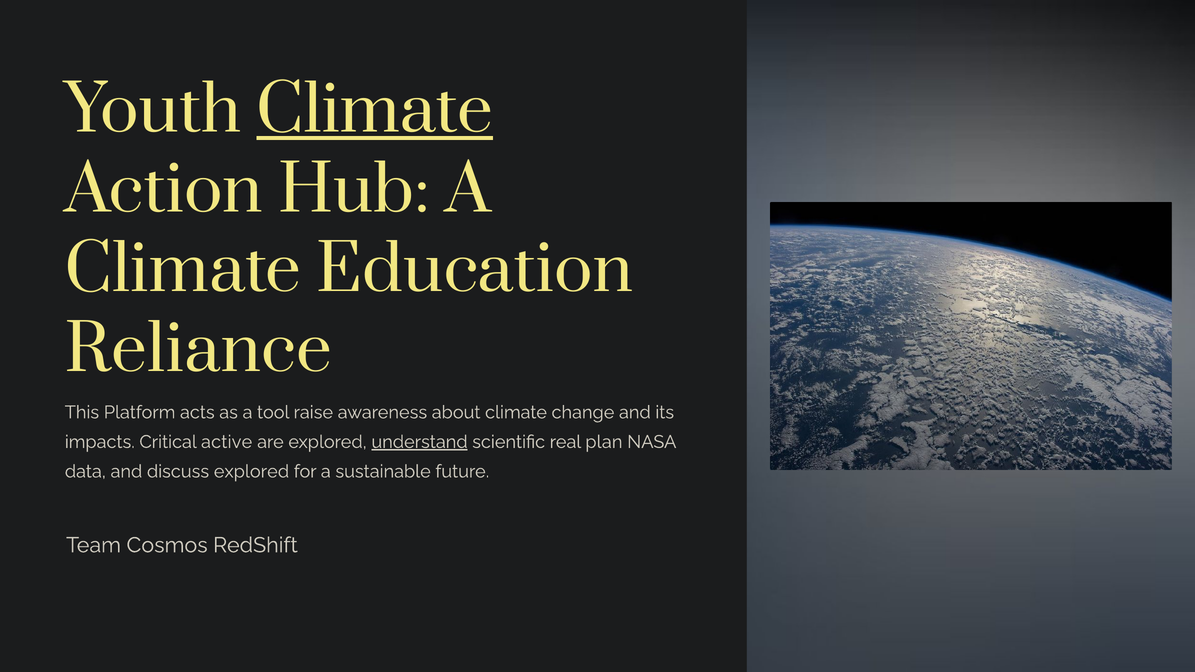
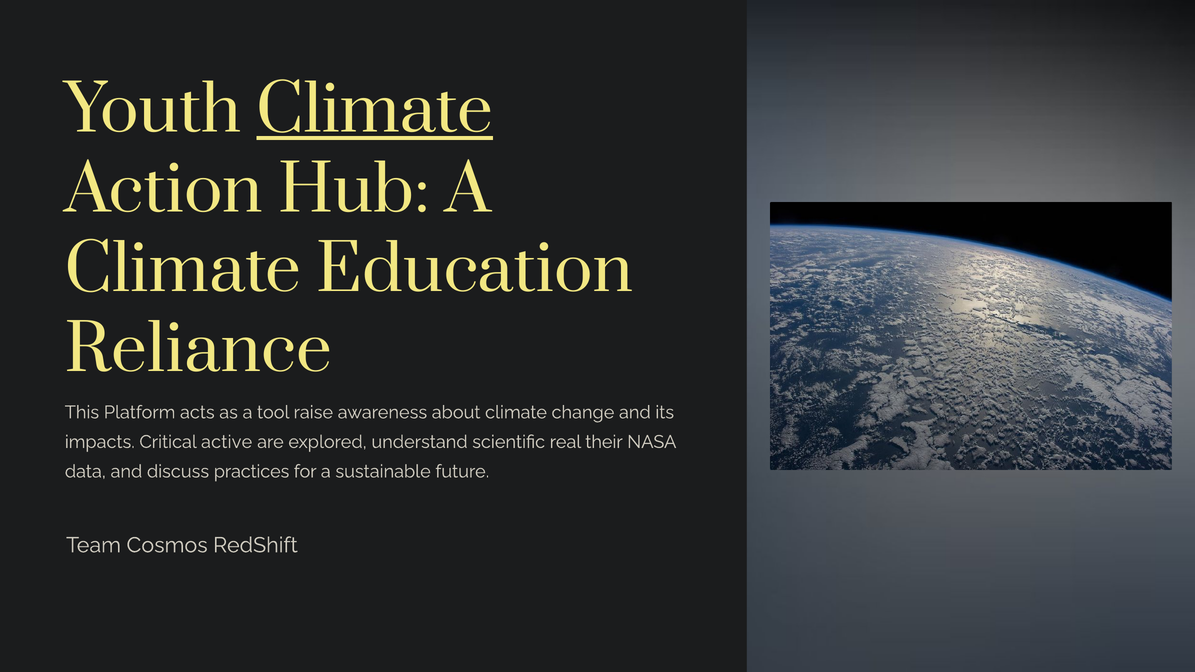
understand underline: present -> none (420, 442)
plan: plan -> their (604, 442)
discuss explored: explored -> practices (252, 472)
